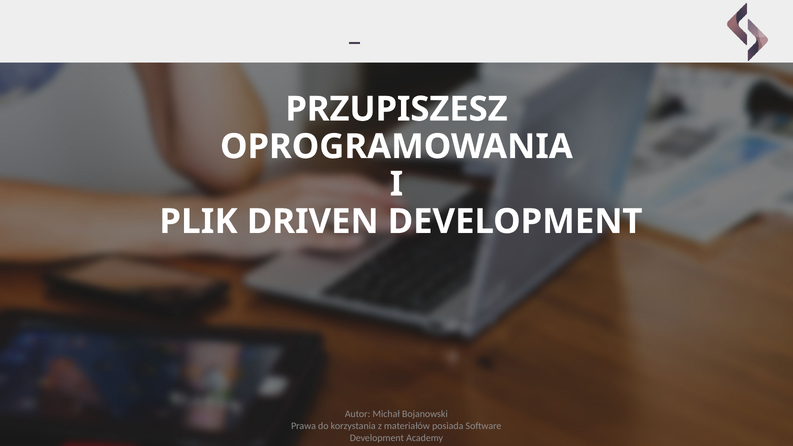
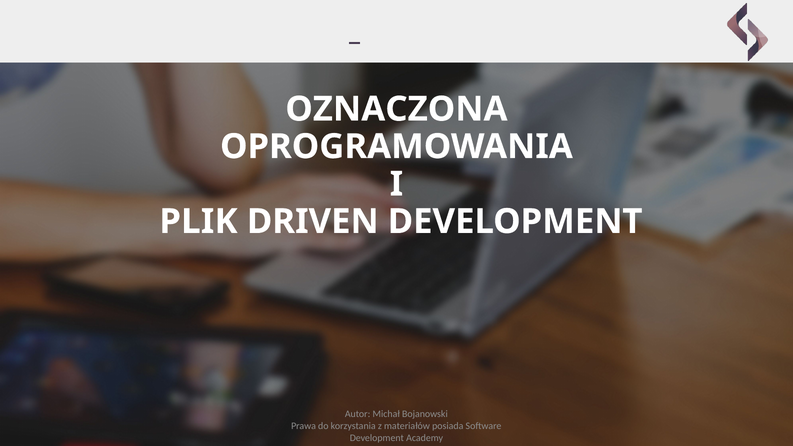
PRZUPISZESZ: PRZUPISZESZ -> OZNACZONA (396, 109)
